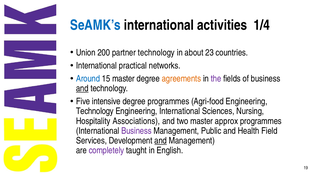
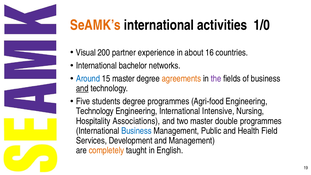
SeAMK’s colour: blue -> orange (95, 25)
1/4: 1/4 -> 1/0 (262, 25)
Union: Union -> Visual (86, 53)
partner technology: technology -> experience (156, 53)
23: 23 -> 16 (210, 53)
practical: practical -> bachelor (133, 66)
intensive: intensive -> students (106, 101)
Sciences: Sciences -> Intensive (218, 111)
approx: approx -> double (226, 121)
Business colour: purple -> blue (136, 131)
and underline: present -> none (161, 141)
completely colour: purple -> orange (106, 150)
